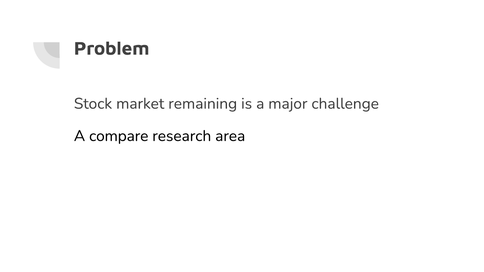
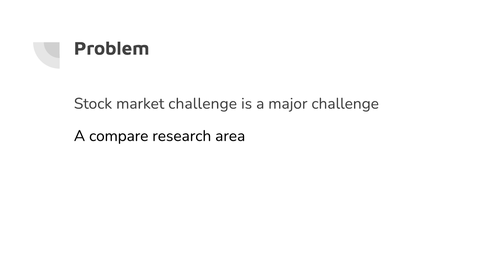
market remaining: remaining -> challenge (203, 104)
